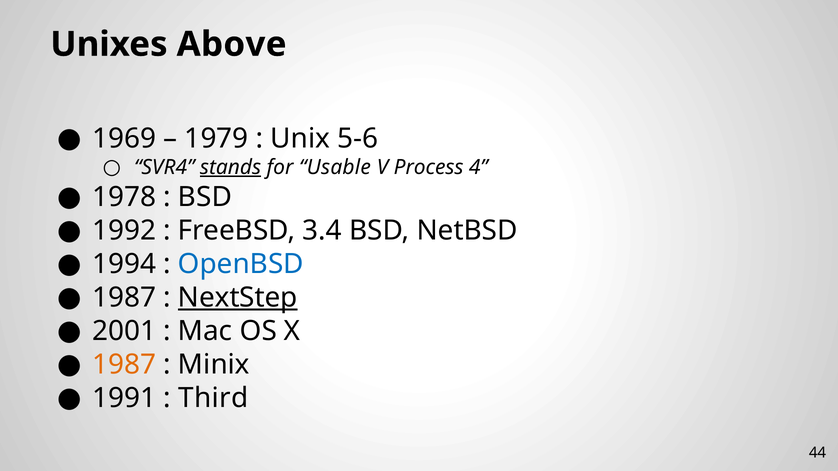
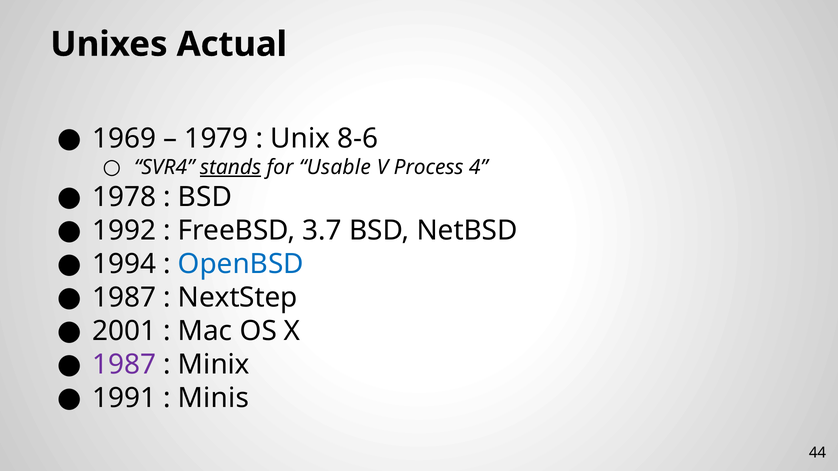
Above: Above -> Actual (232, 44)
5-6: 5-6 -> 8-6 (358, 139)
3.4: 3.4 -> 3.7 (322, 231)
NextStep underline: present -> none (238, 298)
1987 colour: orange -> purple (124, 365)
Third: Third -> Minis (213, 398)
